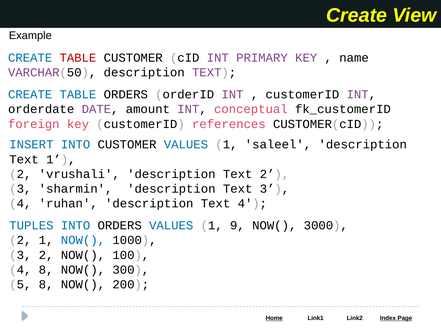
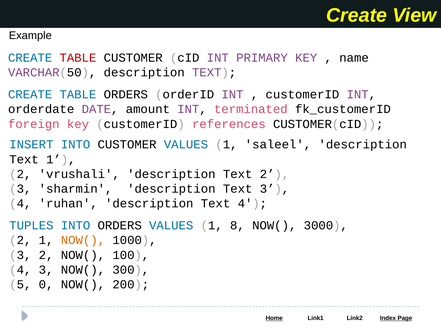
conceptual: conceptual -> terminated (251, 109)
9: 9 -> 8 (237, 225)
NOW( colour: blue -> orange (83, 240)
4 8: 8 -> 3 (46, 269)
5 8: 8 -> 0 (46, 284)
